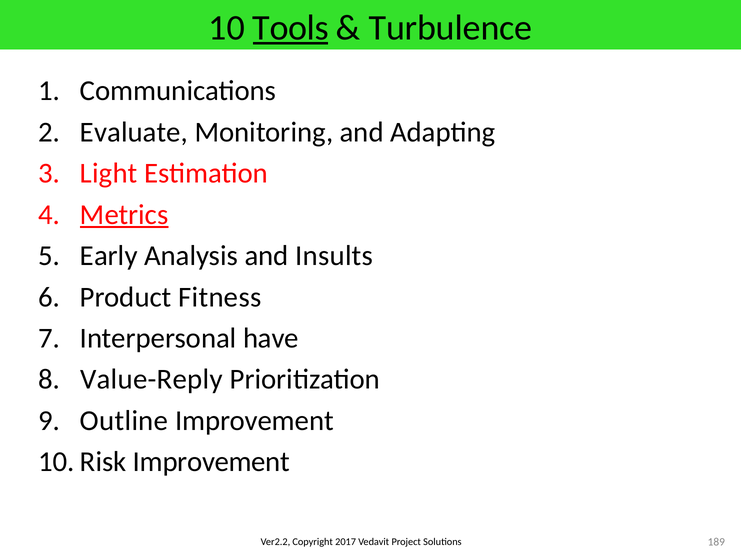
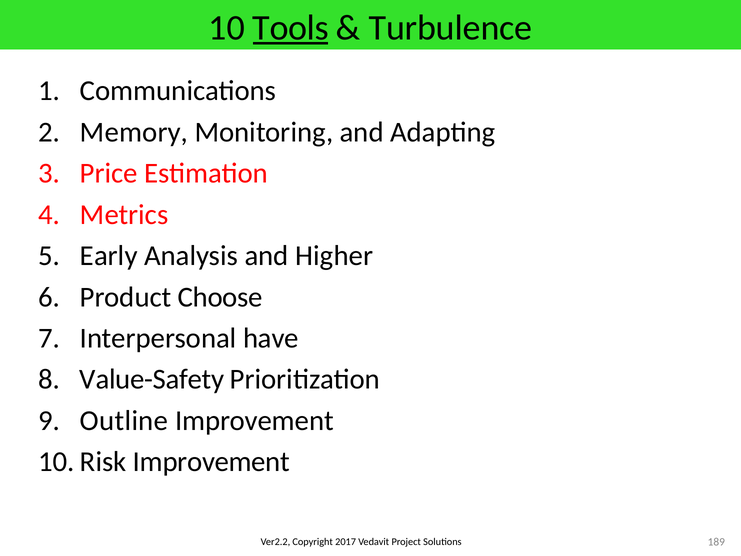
Evaluate: Evaluate -> Memory (134, 132)
Light: Light -> Price (109, 173)
Metrics underline: present -> none (124, 215)
Insults: Insults -> Higher (334, 256)
Fitness: Fitness -> Choose (220, 297)
Value-Reply: Value-Reply -> Value-Safety (152, 379)
